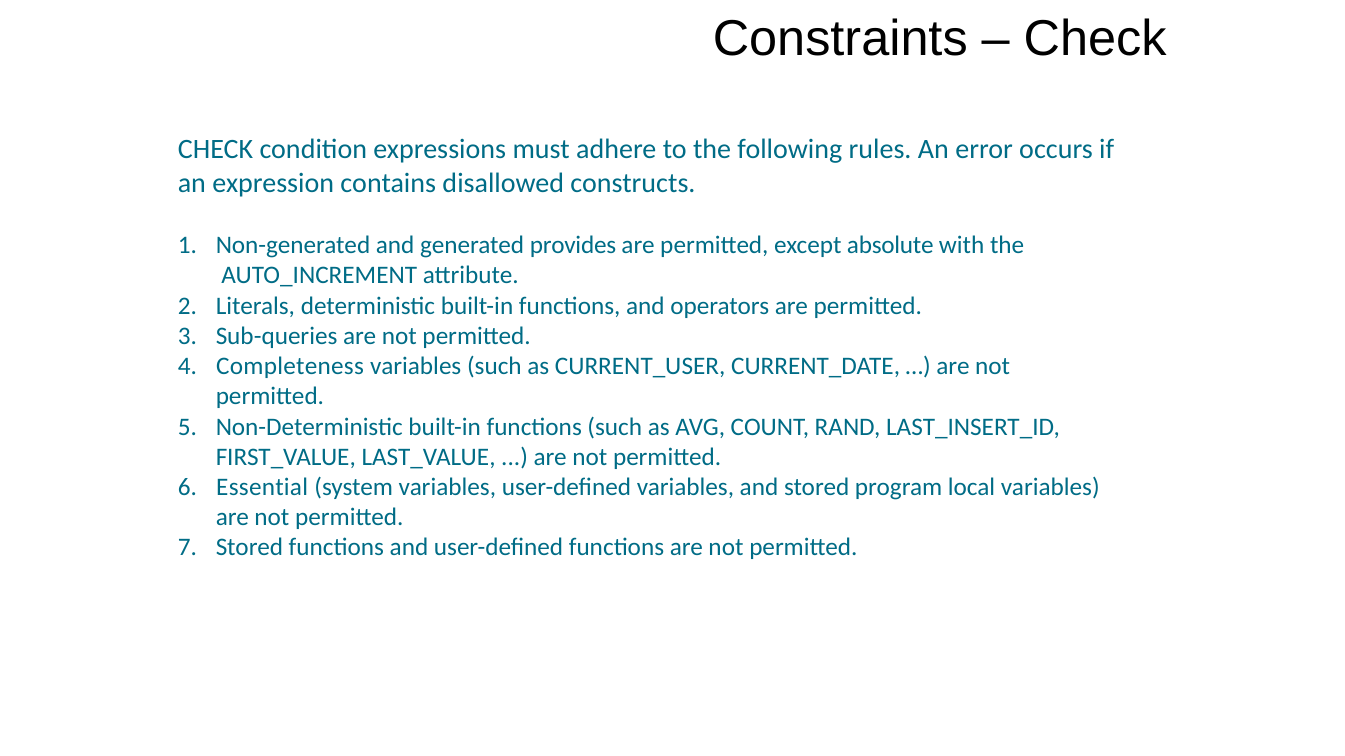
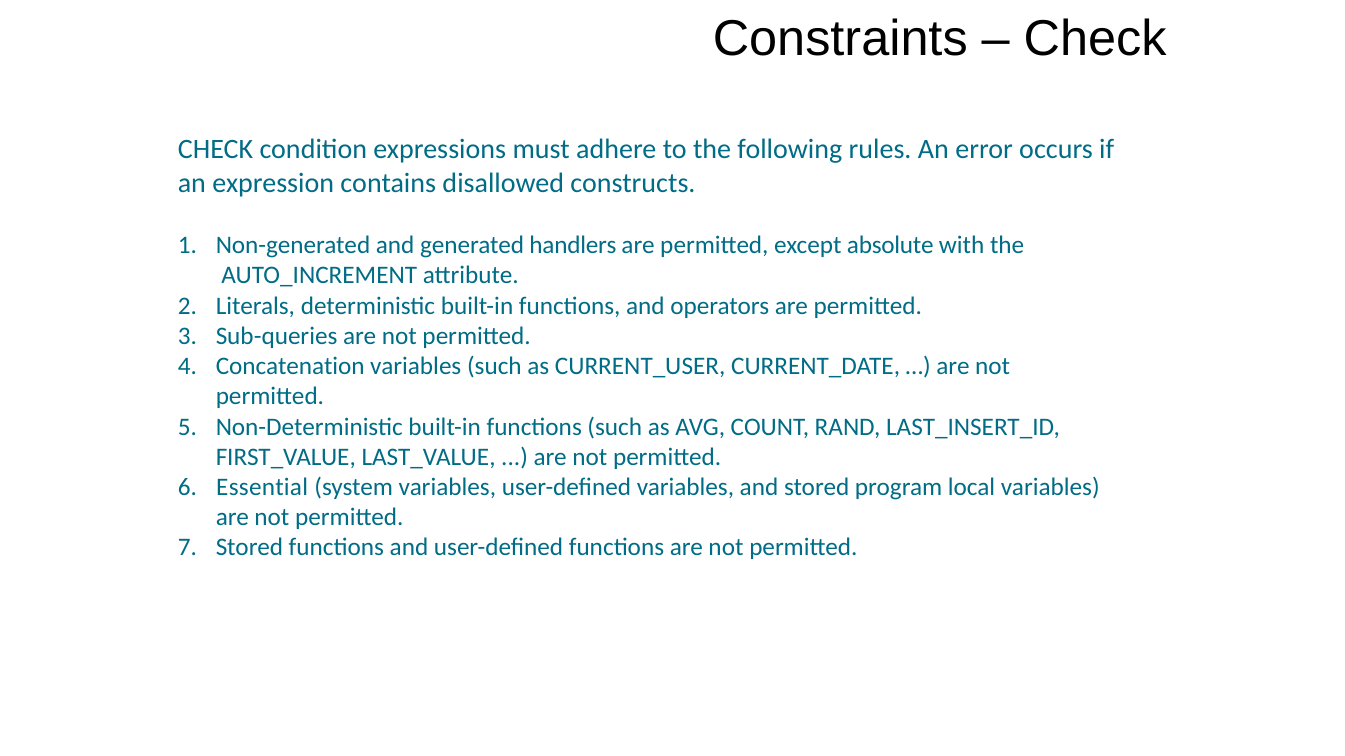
provides: provides -> handlers (573, 245)
Completeness: Completeness -> Concatenation (290, 367)
